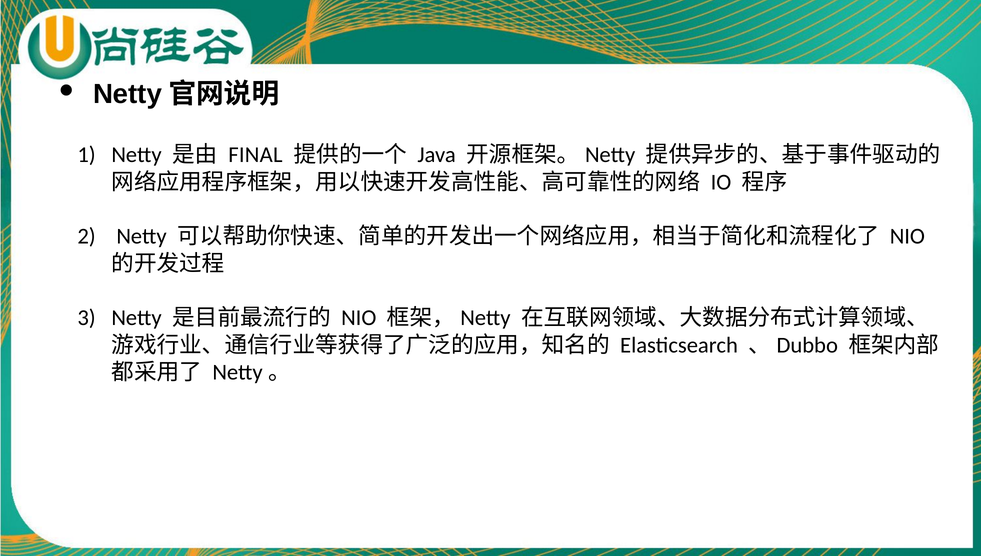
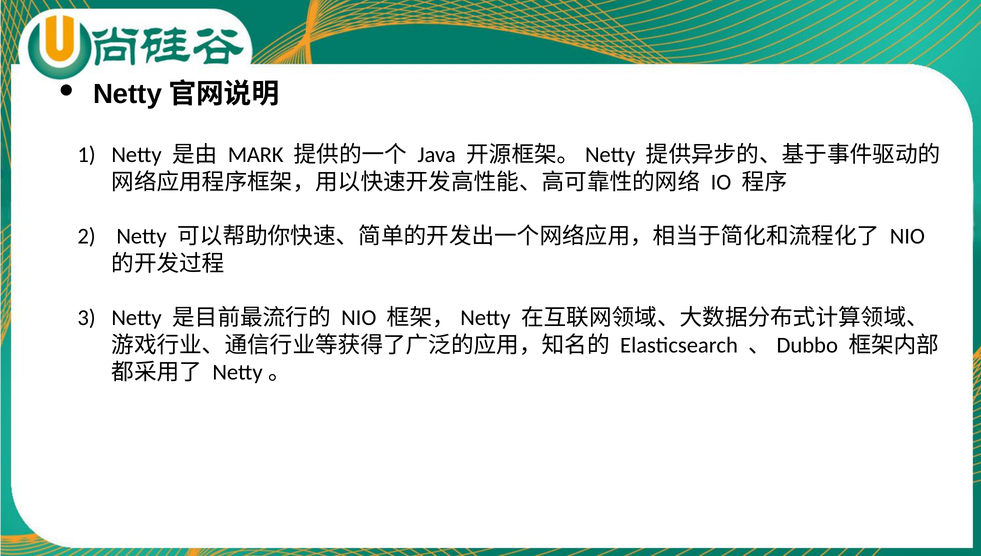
FINAL: FINAL -> MARK (256, 155)
